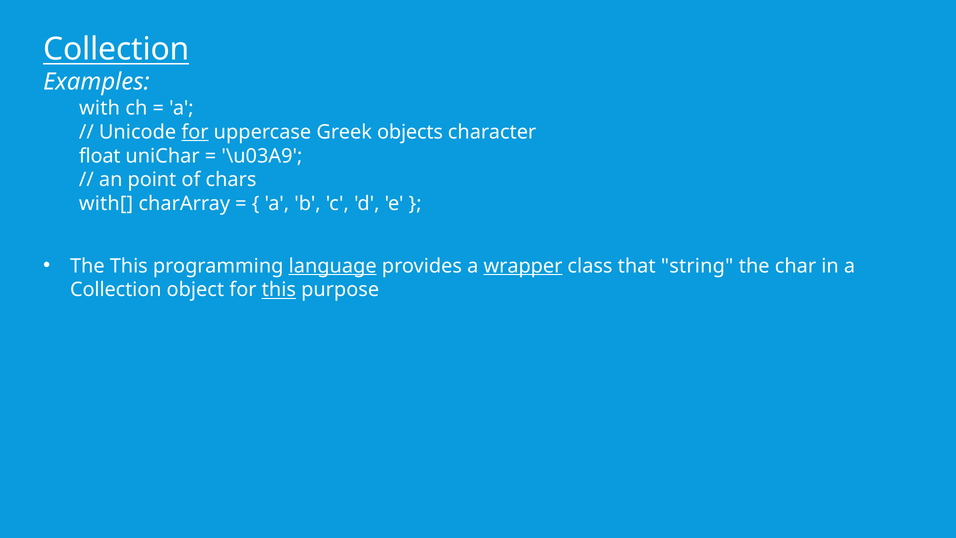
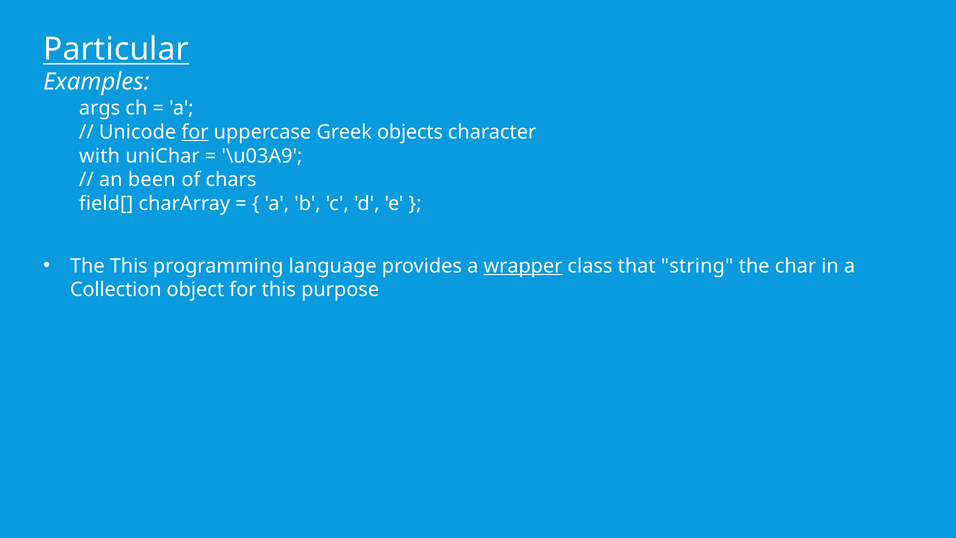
Collection: Collection -> Particular (116, 49)
with: with -> args (100, 108)
float: float -> with (100, 156)
point: point -> been (152, 180)
with[: with[ -> field[ (106, 204)
language underline: present -> none (333, 266)
this underline: present -> none (279, 290)
